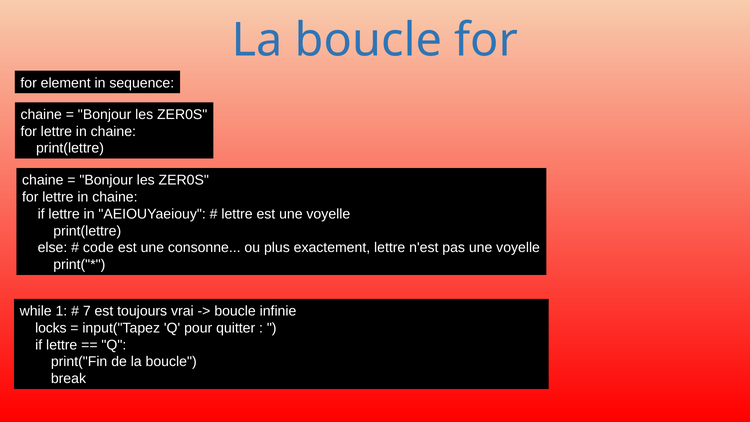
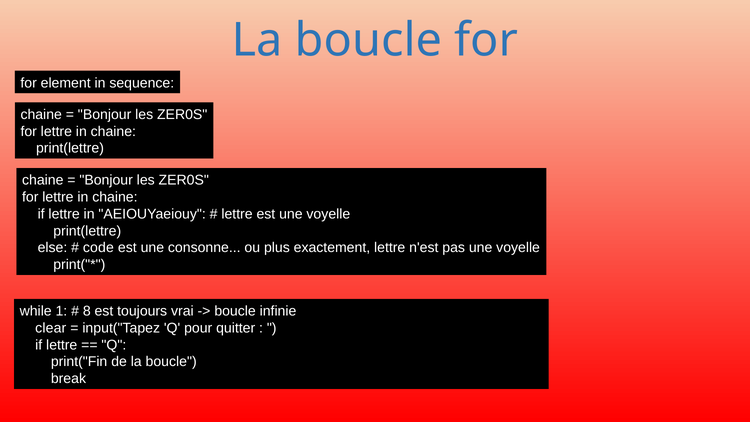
7: 7 -> 8 (87, 311)
locks: locks -> clear (51, 328)
